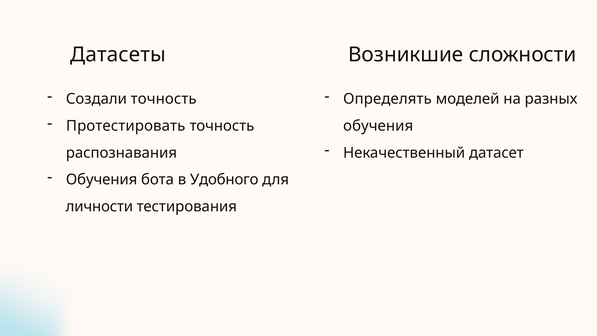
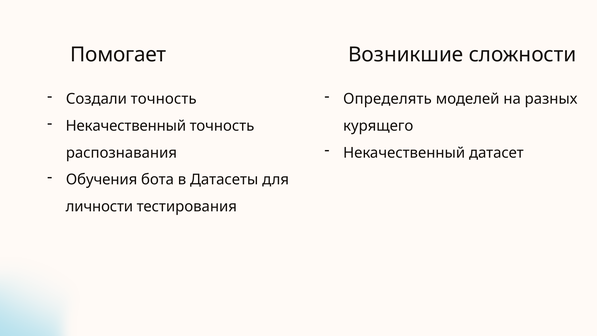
Датасеты: Датасеты -> Помогает (118, 55)
Протестировать: Протестировать -> Некачественный (126, 126)
обучения: обучения -> курящего (378, 126)
Удобного: Удобного -> Датасеты (224, 180)
